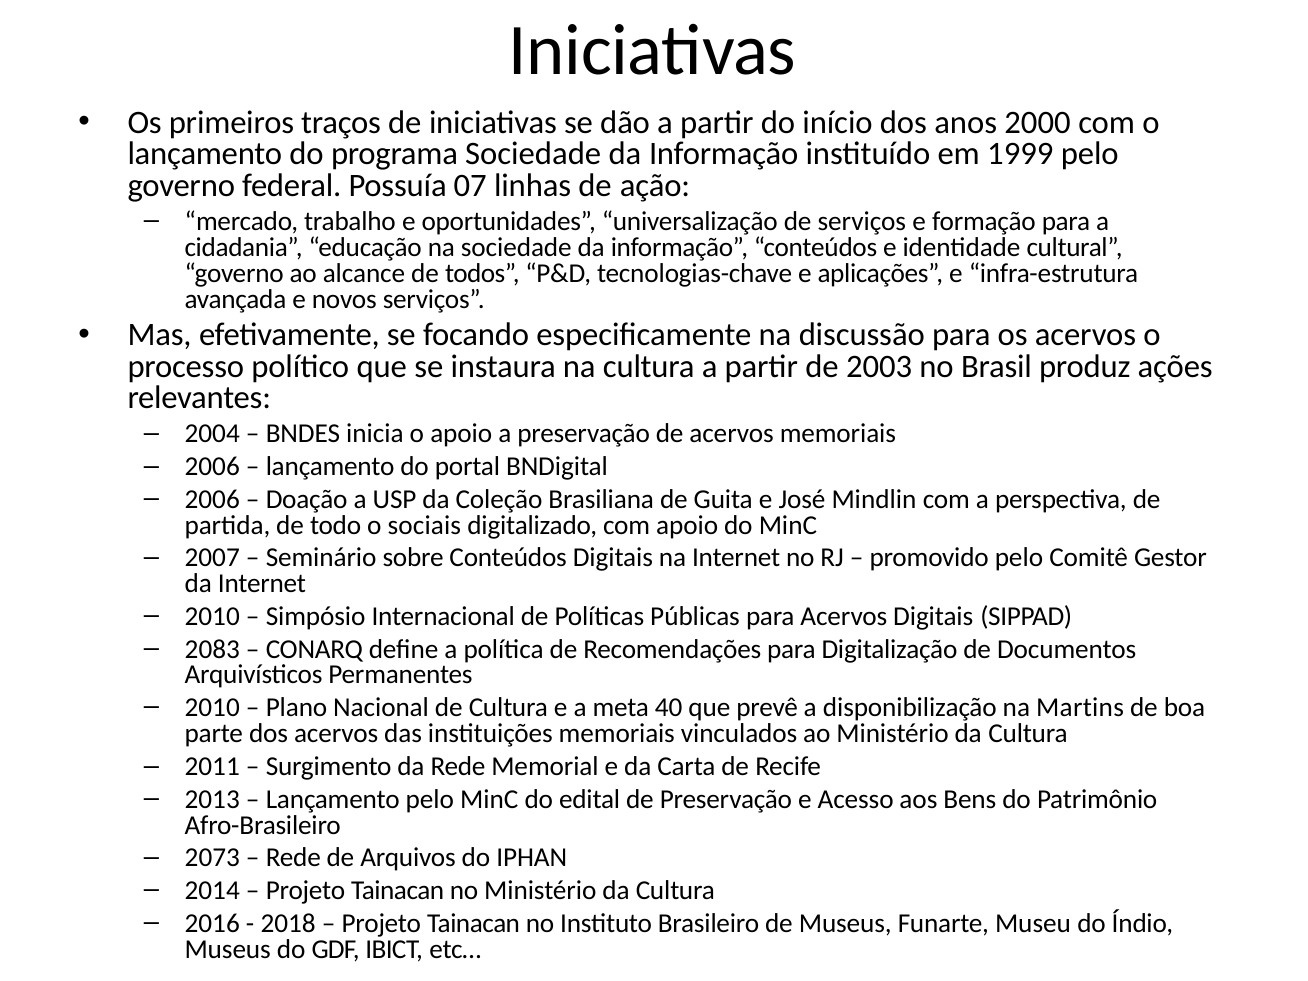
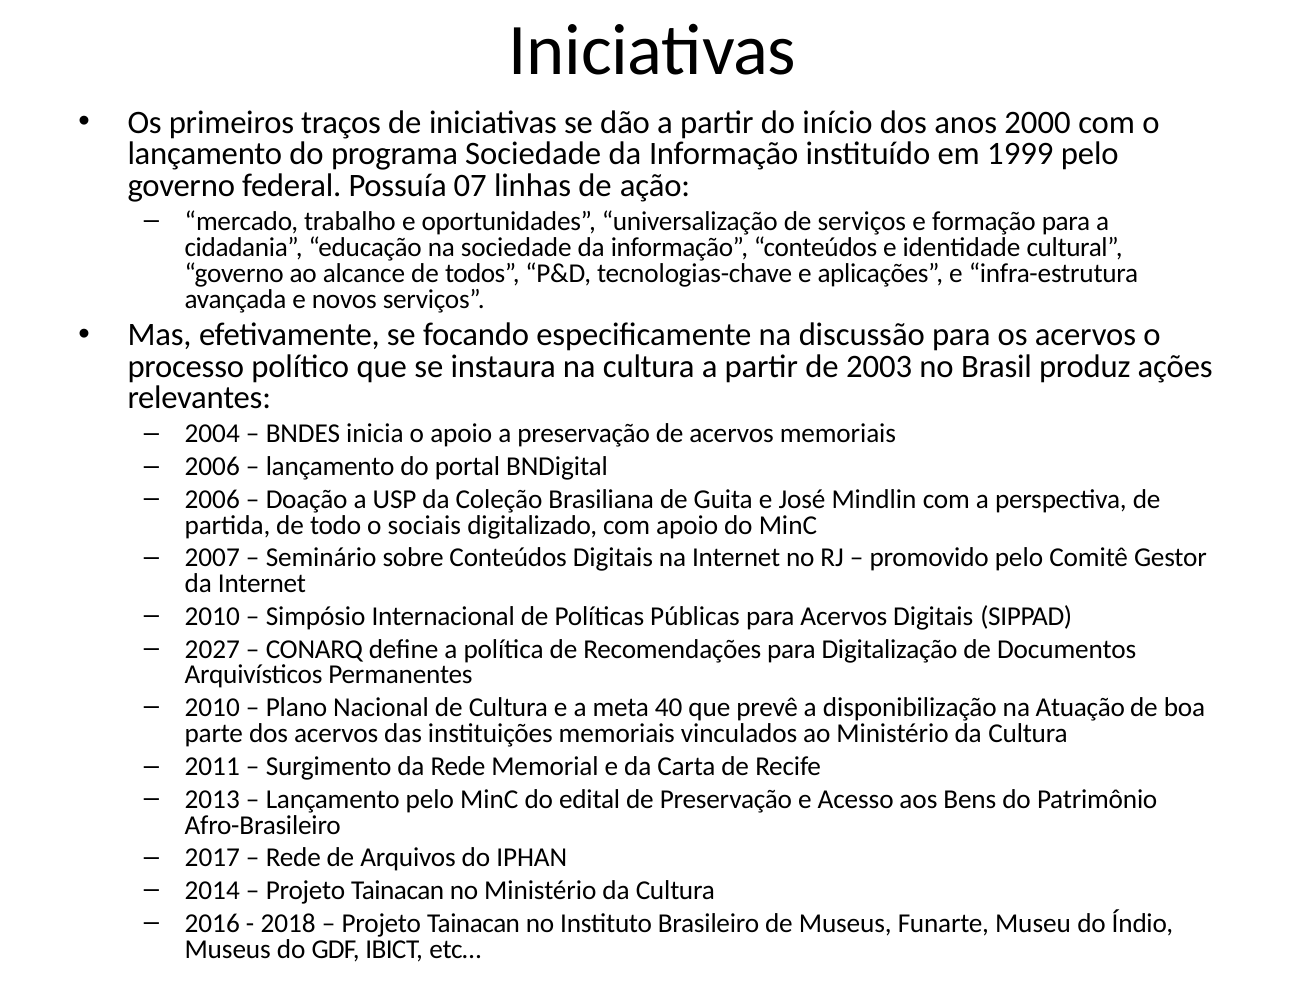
2083: 2083 -> 2027 (212, 649)
Martins: Martins -> Atuação (1080, 707)
2073: 2073 -> 2017 (212, 858)
